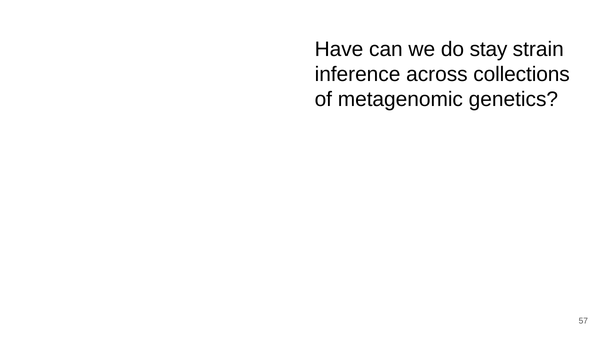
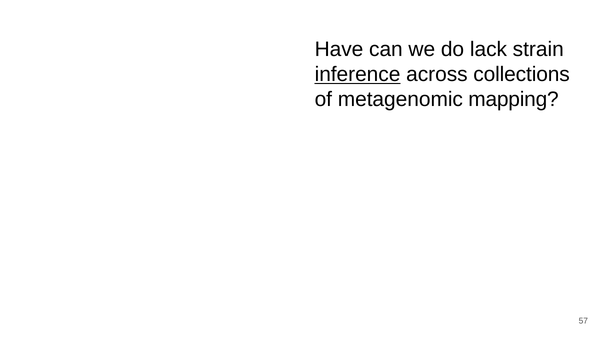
stay: stay -> lack (488, 49)
inference underline: none -> present (358, 74)
genetics: genetics -> mapping (514, 99)
